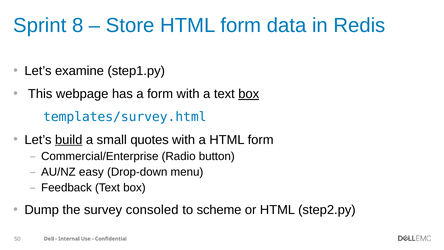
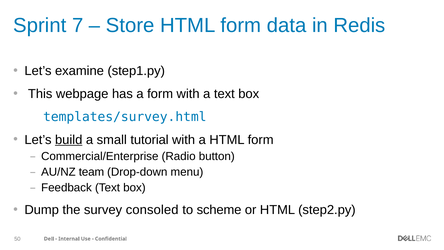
8: 8 -> 7 (78, 25)
box underline: present -> none (249, 94)
quotes: quotes -> tutorial (150, 140)
easy: easy -> team (91, 172)
